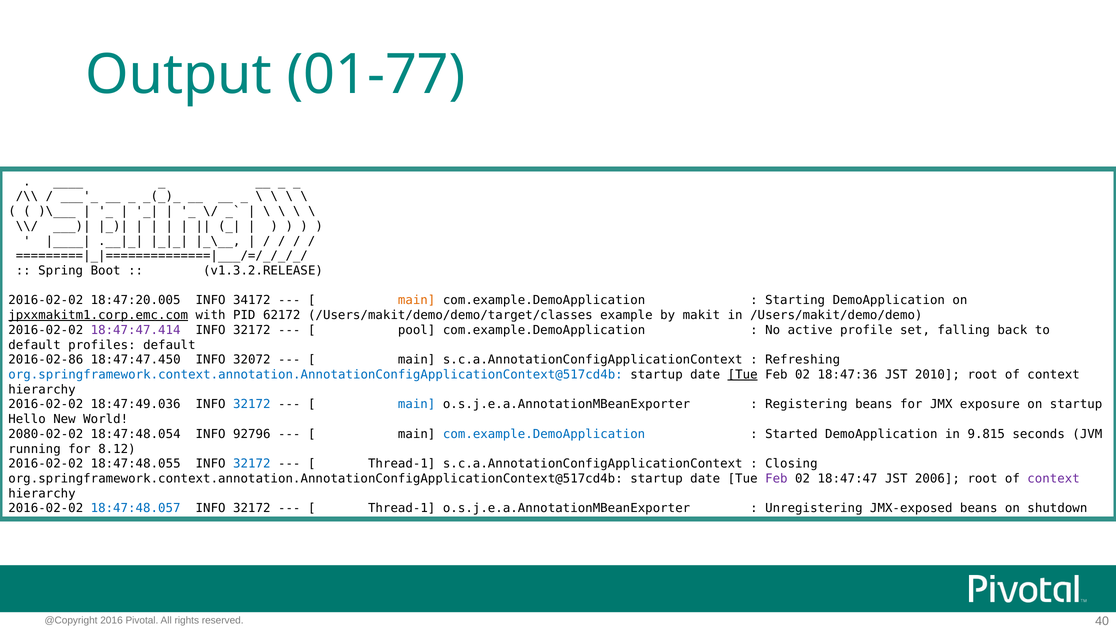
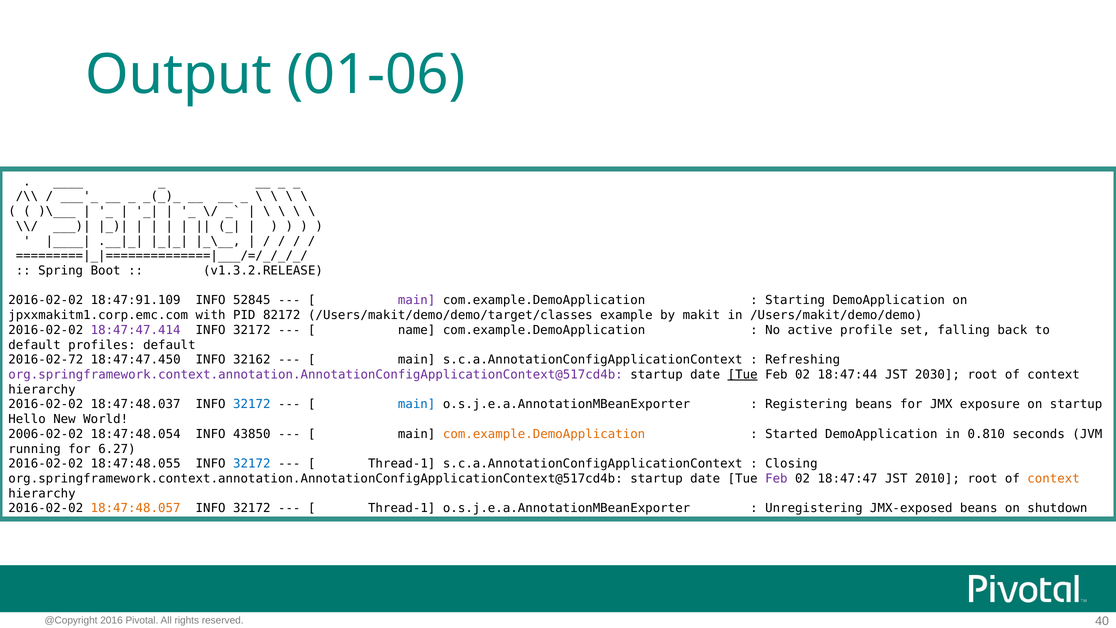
01-77: 01-77 -> 01-06 (376, 75)
18:47:20.005: 18:47:20.005 -> 18:47:91.109 (136, 300)
34172: 34172 -> 52845 (252, 300)
main colour: orange -> purple (417, 300)
jpxxmakitm1.corp.emc.com underline: present -> none (98, 315)
62172: 62172 -> 82172 (282, 315)
pool: pool -> name (417, 330)
2016-02-86: 2016-02-86 -> 2016-02-72 (46, 360)
32072: 32072 -> 32162 (252, 360)
org.springframework.context.annotation.AnnotationConfigApplicationContext@517cd4b colour: blue -> purple (316, 375)
18:47:36: 18:47:36 -> 18:47:44 (848, 375)
2010: 2010 -> 2030 (937, 375)
18:47:49.036: 18:47:49.036 -> 18:47:48.037 (136, 404)
2080-02-02: 2080-02-02 -> 2006-02-02 (46, 434)
92796: 92796 -> 43850 (252, 434)
com.example.DemoApplication colour: blue -> orange (544, 434)
9.815: 9.815 -> 0.810 (986, 434)
8.12: 8.12 -> 6.27 (117, 449)
2006: 2006 -> 2010 (937, 478)
context colour: purple -> orange (1054, 478)
18:47:48.057 colour: blue -> orange (136, 508)
